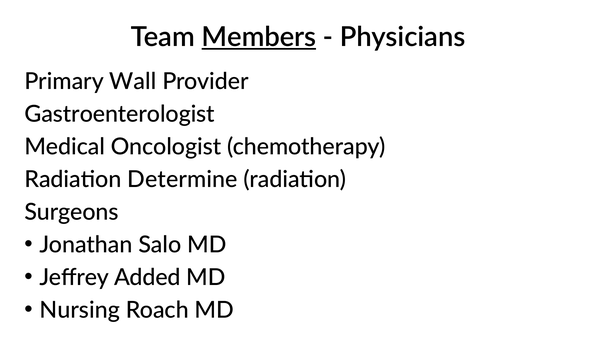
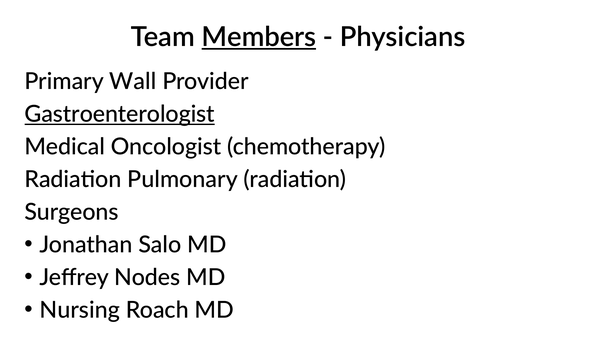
Gastroenterologist underline: none -> present (120, 114)
Determine: Determine -> Pulmonary (183, 179)
Added: Added -> Nodes (147, 277)
